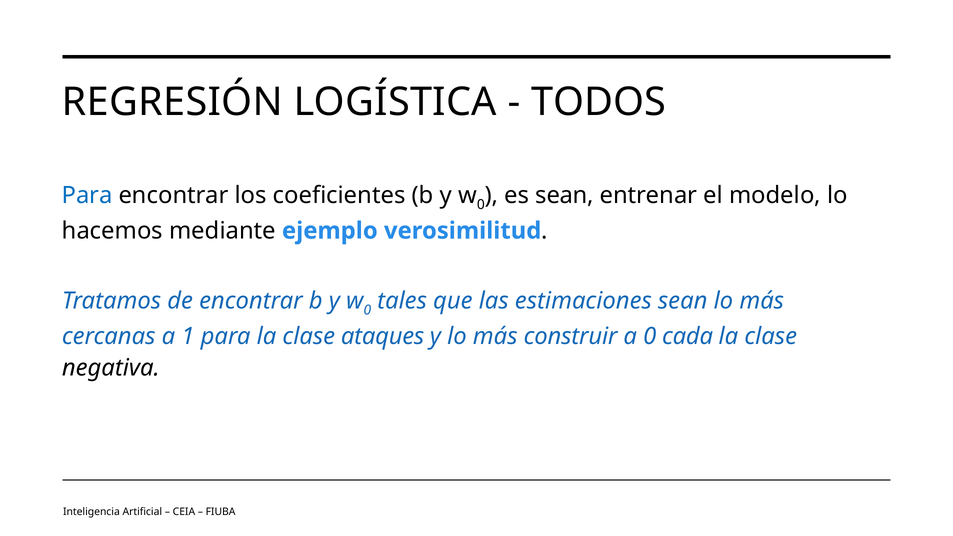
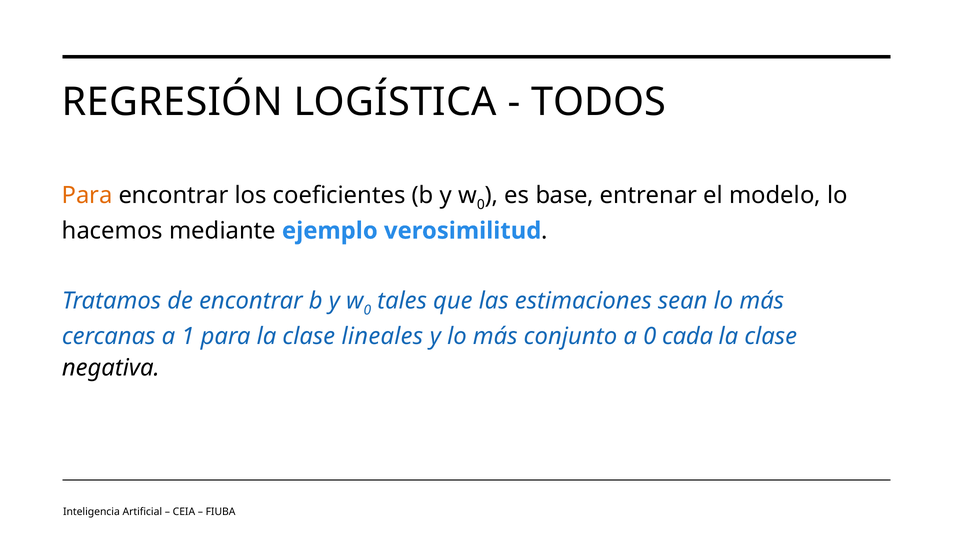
Para colour: blue -> orange (87, 195)
es sean: sean -> base (565, 195)
ataques: ataques -> lineales (382, 337)
construir: construir -> conjunto (570, 337)
